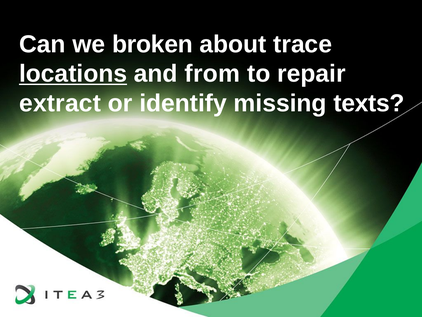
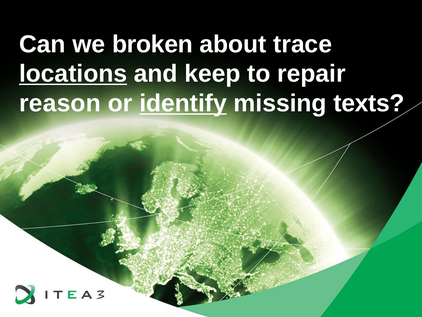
from: from -> keep (212, 74)
extract: extract -> reason (60, 103)
identify underline: none -> present (183, 103)
